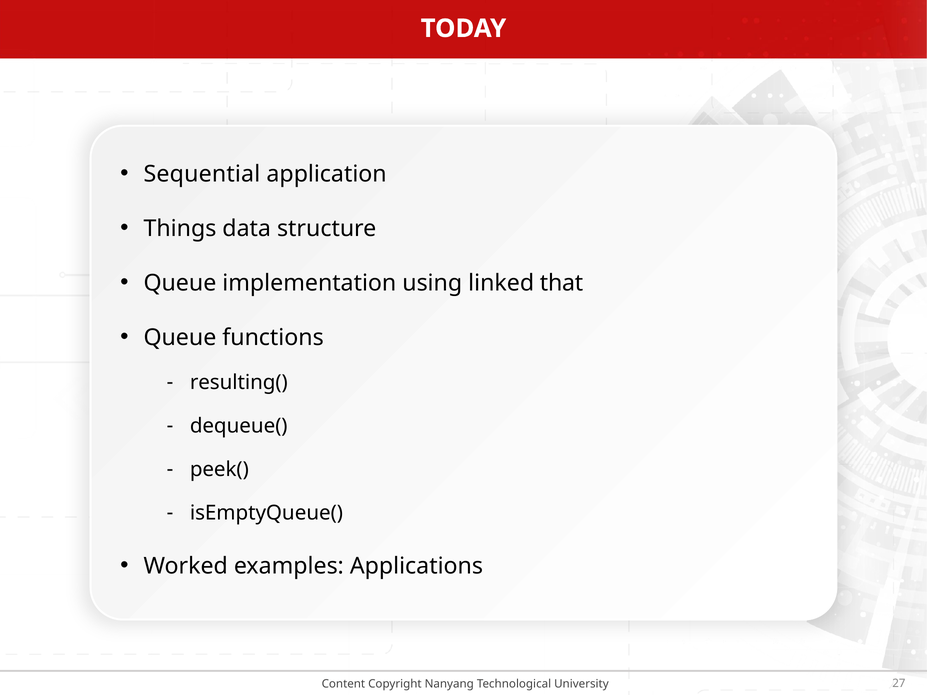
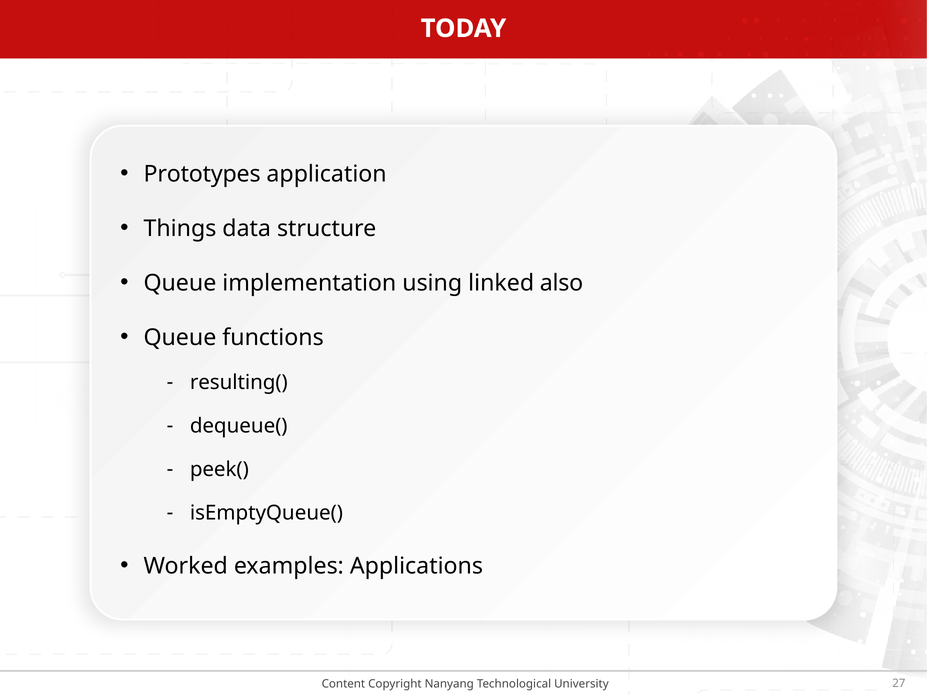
Sequential: Sequential -> Prototypes (202, 174)
that: that -> also (562, 283)
